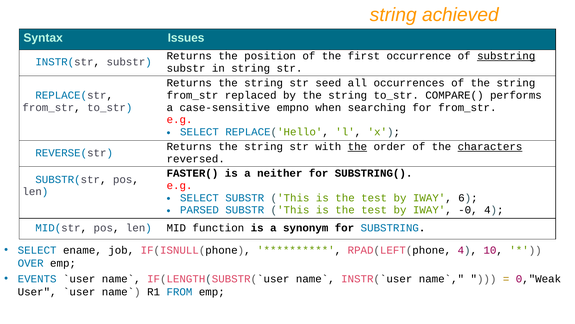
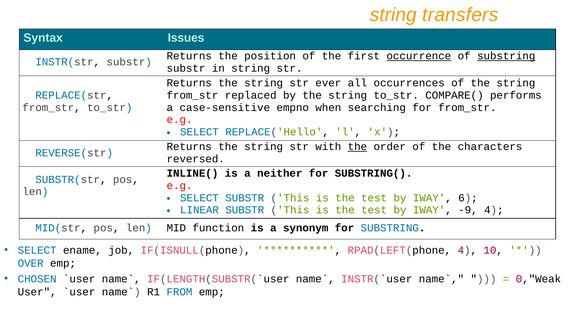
achieved: achieved -> transfers (460, 15)
occurrence underline: none -> present (419, 56)
seed: seed -> ever (328, 83)
characters underline: present -> none (490, 146)
FASTER(: FASTER( -> INLINE( (192, 173)
PARSED: PARSED -> LINEAR (199, 210)
-0: -0 -> -9 (468, 210)
EVENTS: EVENTS -> CHOSEN (37, 278)
